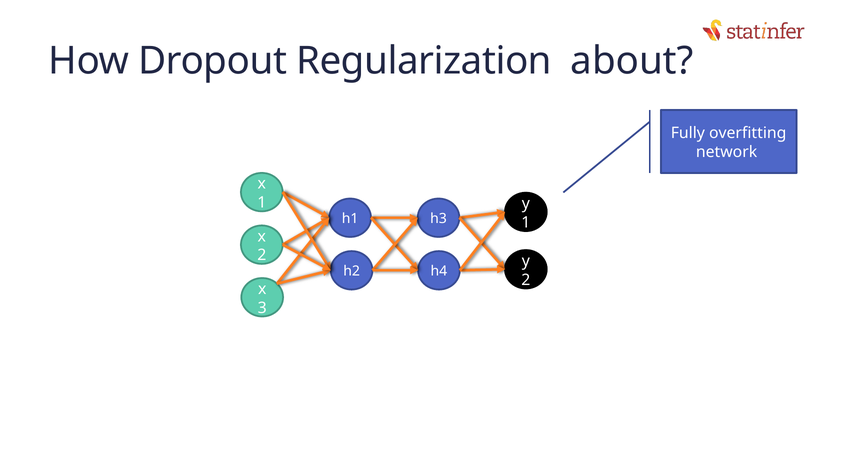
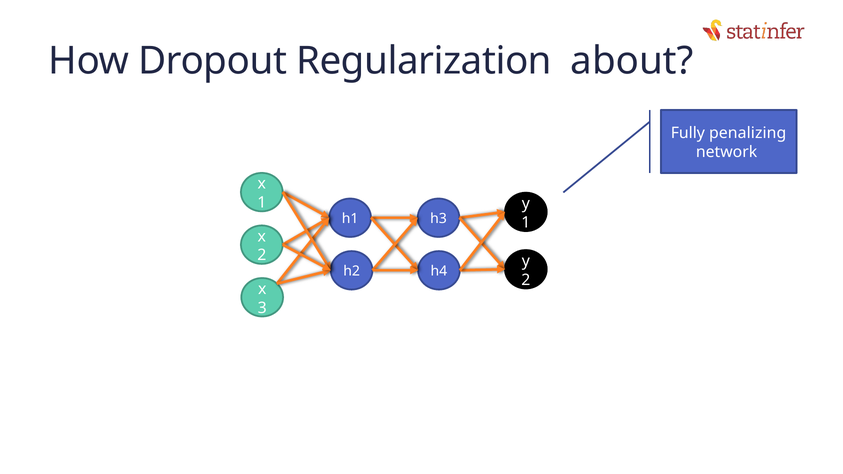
overfitting: overfitting -> penalizing (748, 133)
